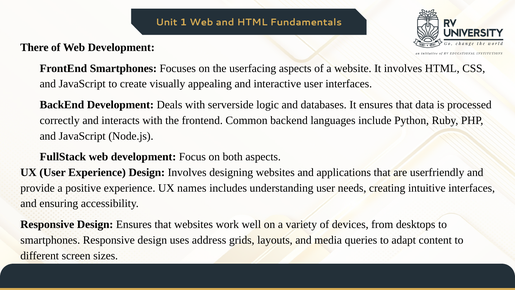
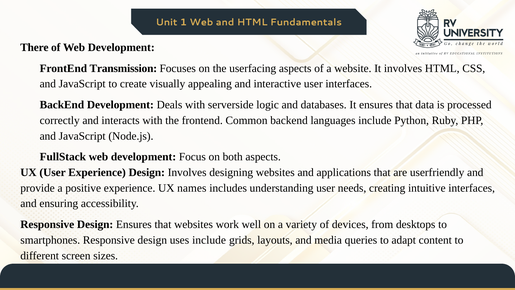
FrontEnd Smartphones: Smartphones -> Transmission (123, 68)
uses address: address -> include (209, 240)
